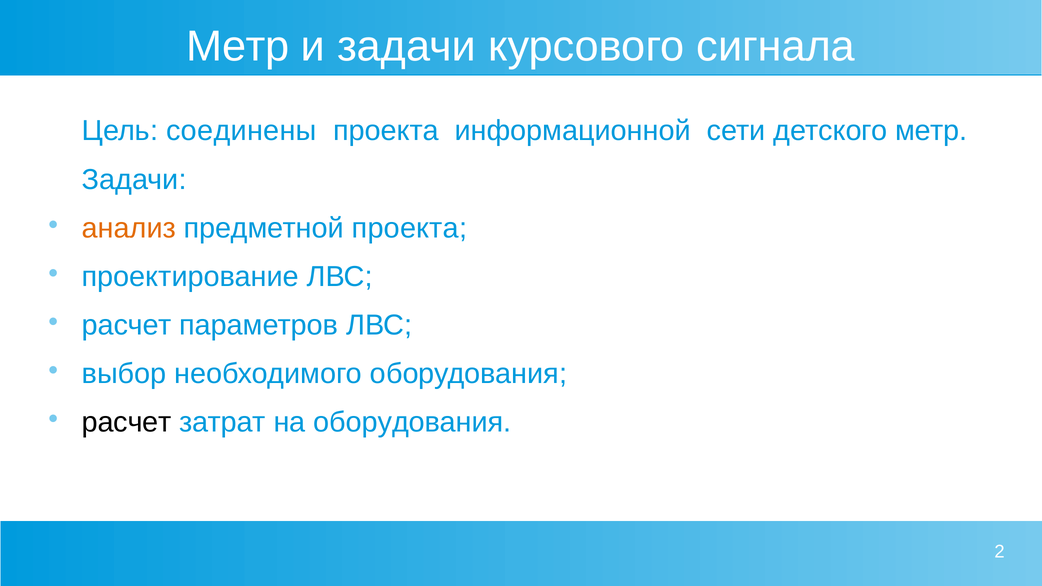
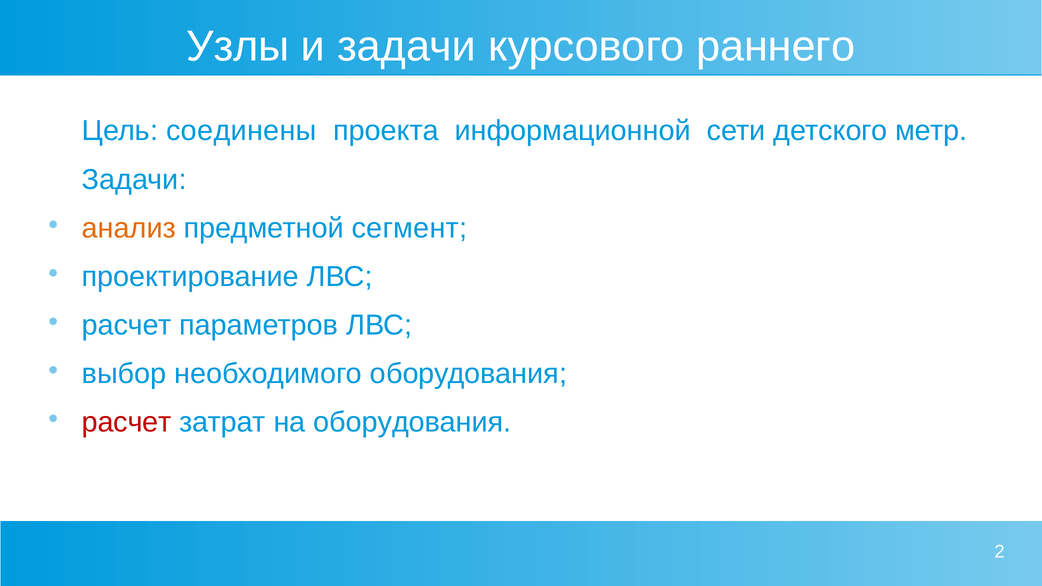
Метр: Метр -> Узлы (238, 46)
сигнала: сигнала -> раннего (776, 46)
предметной проекта: проекта -> сегмент (409, 228)
расчет colour: black -> red (127, 422)
